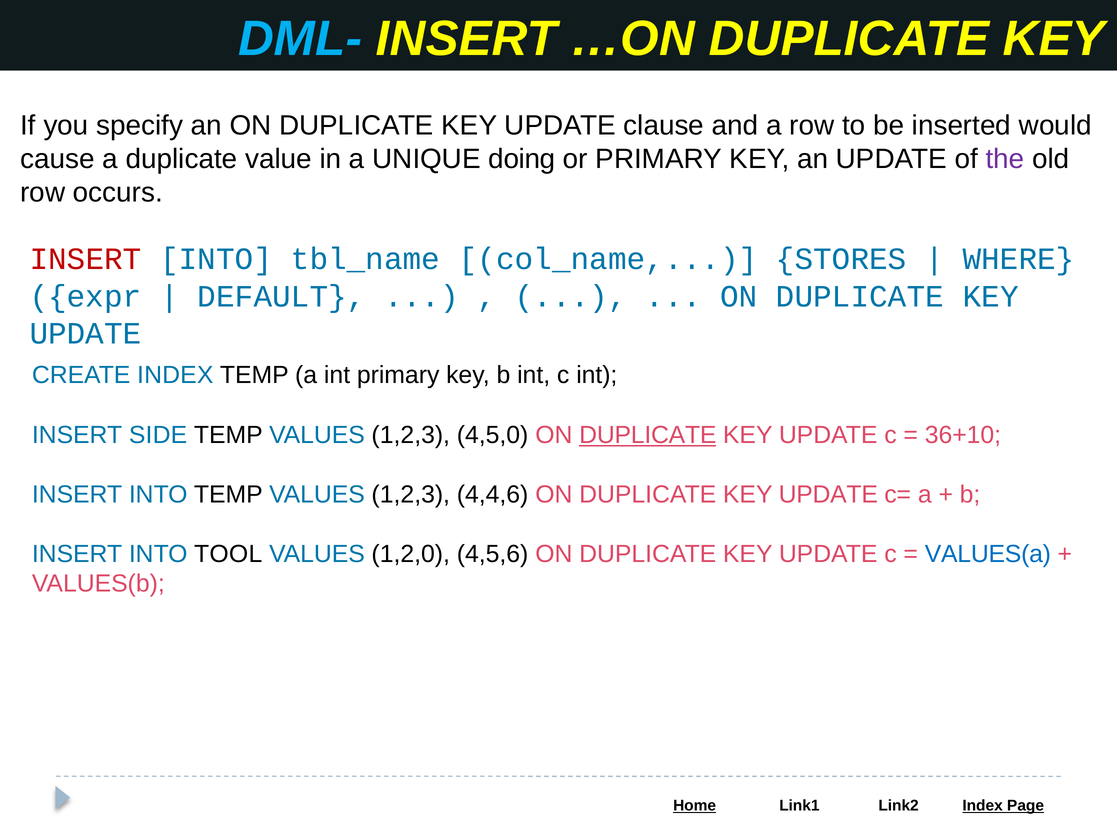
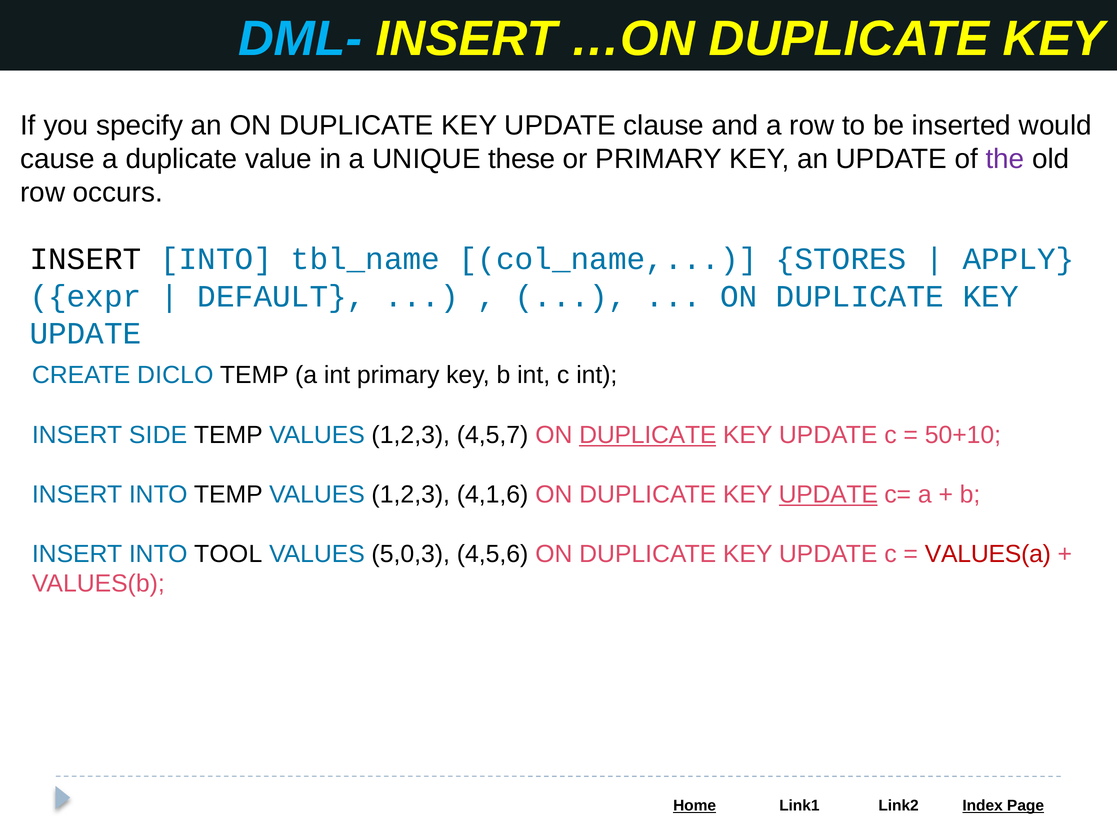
doing: doing -> these (522, 159)
INSERT colour: red -> black (86, 259)
WHERE: WHERE -> APPLY (1019, 259)
CREATE INDEX: INDEX -> DICLO (175, 375)
4,5,0: 4,5,0 -> 4,5,7 (493, 435)
36+10: 36+10 -> 50+10 (963, 435)
4,4,6: 4,4,6 -> 4,1,6 (493, 494)
UPDATE underline: none -> present (828, 494)
1,2,0: 1,2,0 -> 5,0,3 (411, 554)
VALUES(a colour: blue -> red (988, 554)
